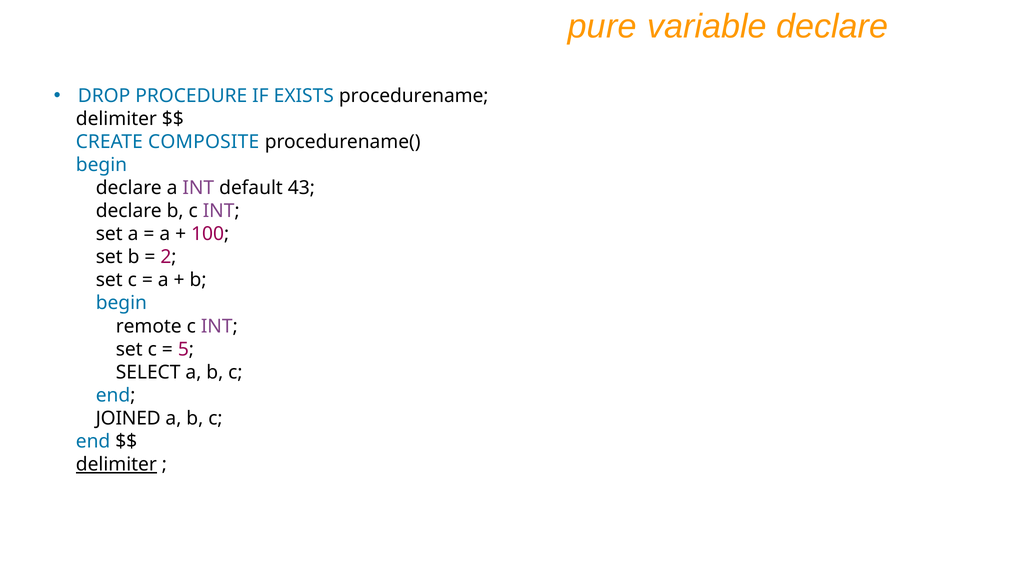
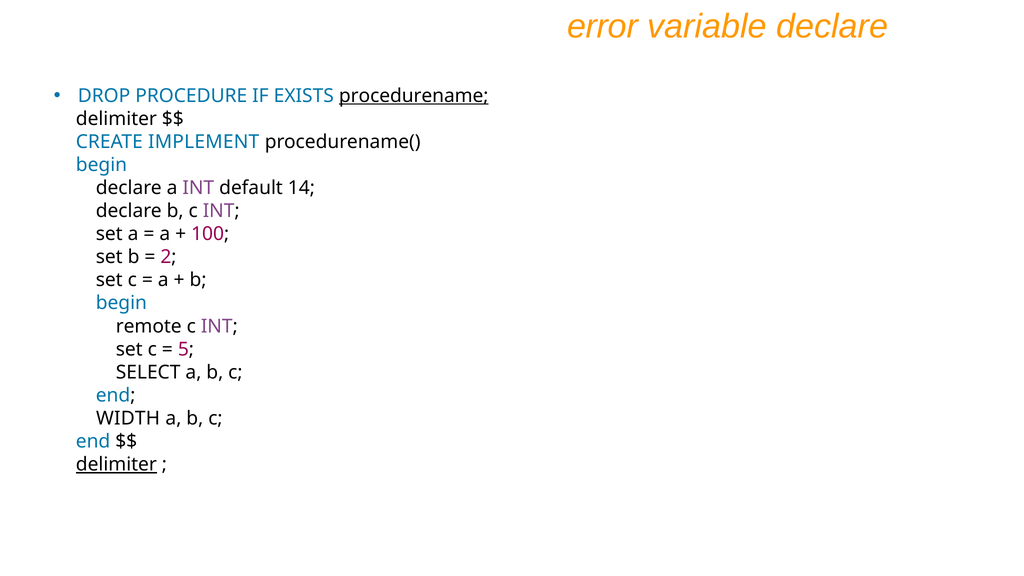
pure: pure -> error (603, 27)
procedurename underline: none -> present (414, 96)
COMPOSITE: COMPOSITE -> IMPLEMENT (204, 142)
43: 43 -> 14 (301, 188)
JOINED: JOINED -> WIDTH (128, 418)
